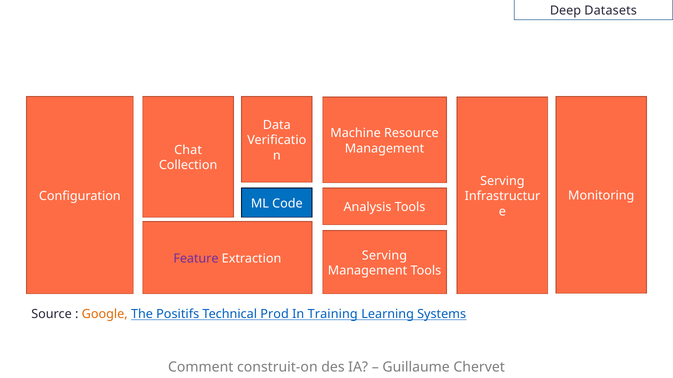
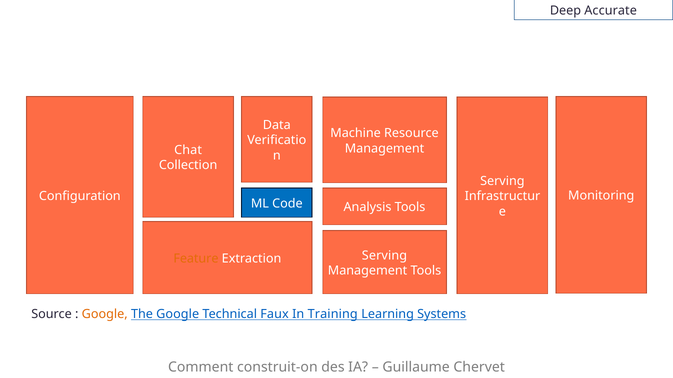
Datasets: Datasets -> Accurate (611, 11)
Feature colour: purple -> orange (196, 259)
The Positifs: Positifs -> Google (178, 314)
Prod: Prod -> Faux (275, 314)
